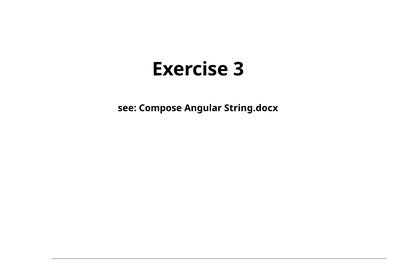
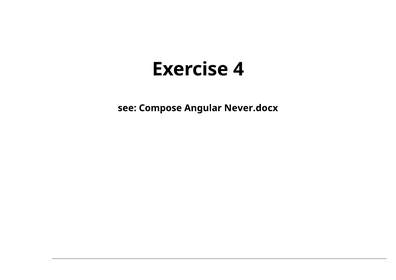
3: 3 -> 4 (239, 69)
String.docx: String.docx -> Never.docx (251, 108)
